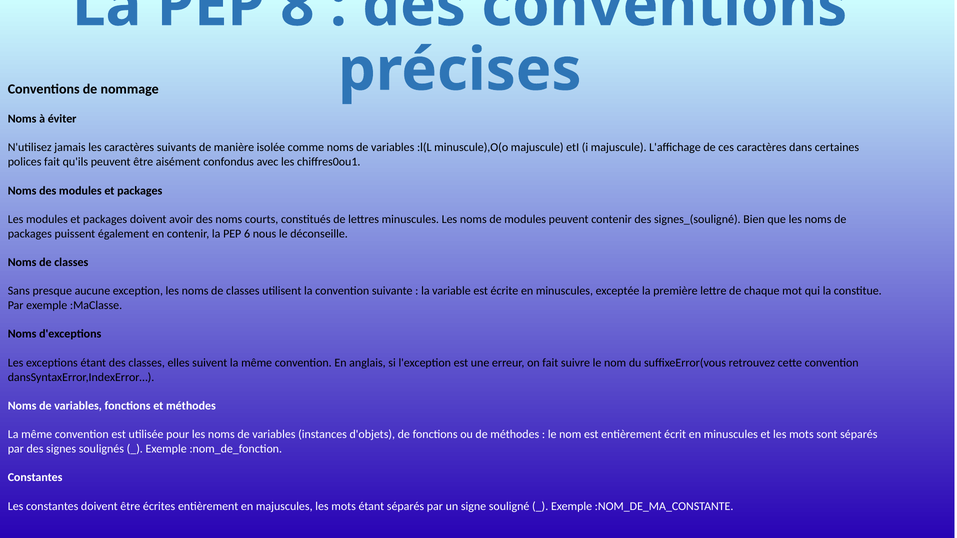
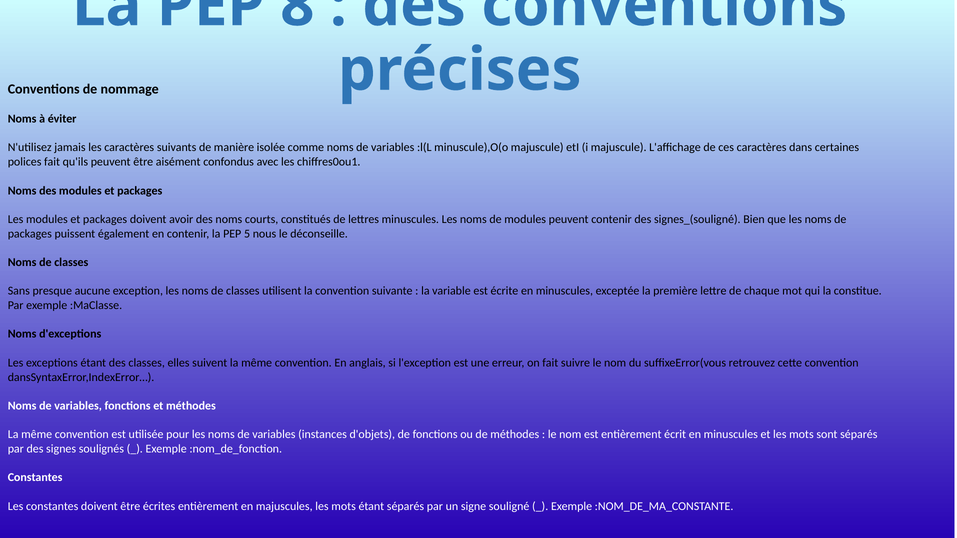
6: 6 -> 5 (247, 234)
